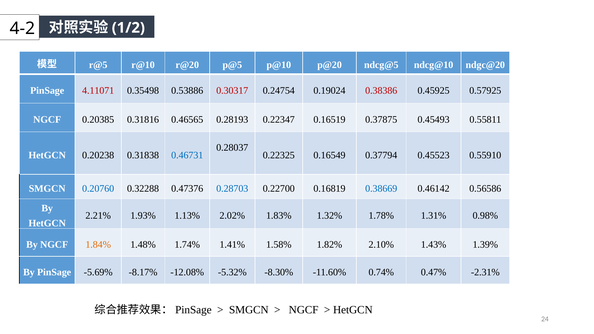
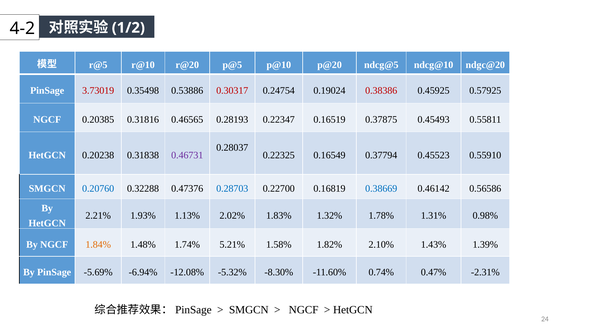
4.11071: 4.11071 -> 3.73019 (98, 91)
0.46731 colour: blue -> purple (187, 155)
1.41%: 1.41% -> 5.21% (232, 245)
-8.17%: -8.17% -> -6.94% (143, 272)
